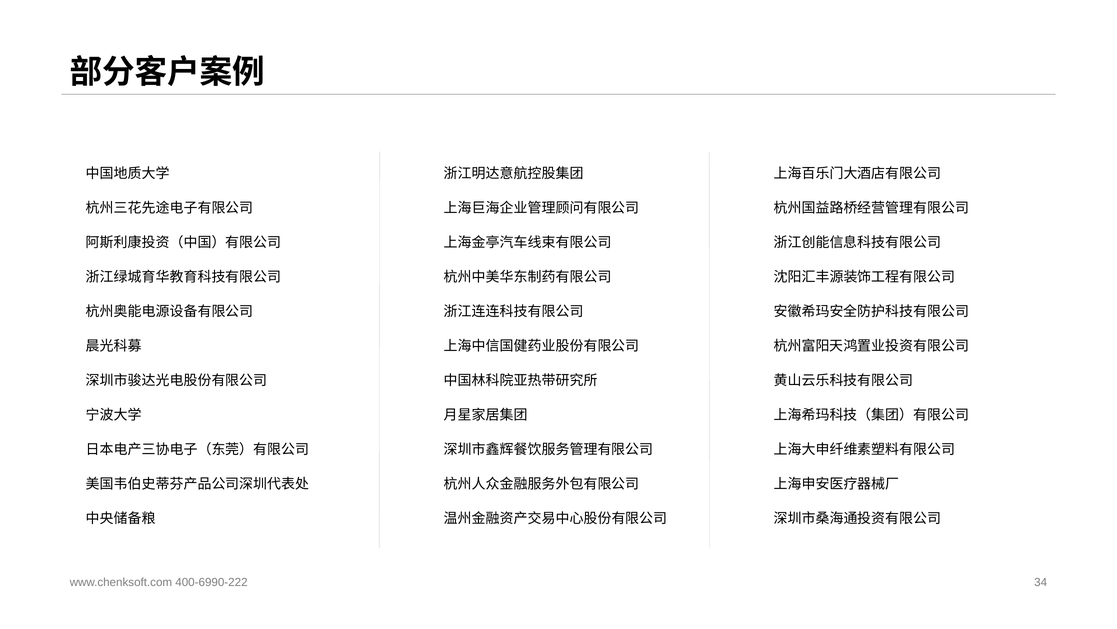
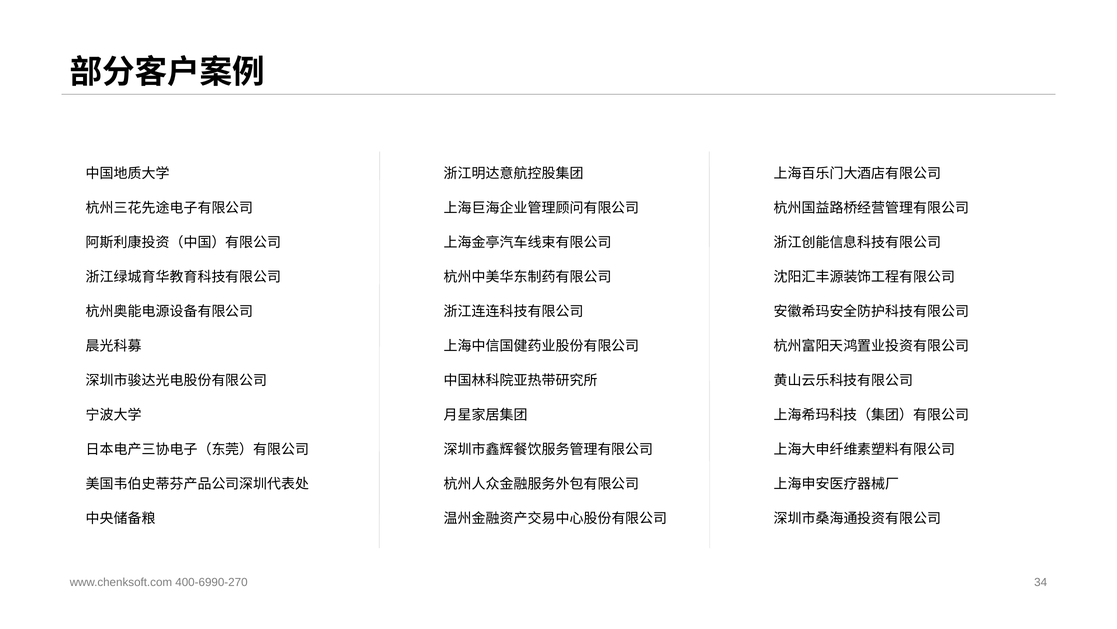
400-6990-222: 400-6990-222 -> 400-6990-270 (211, 582)
